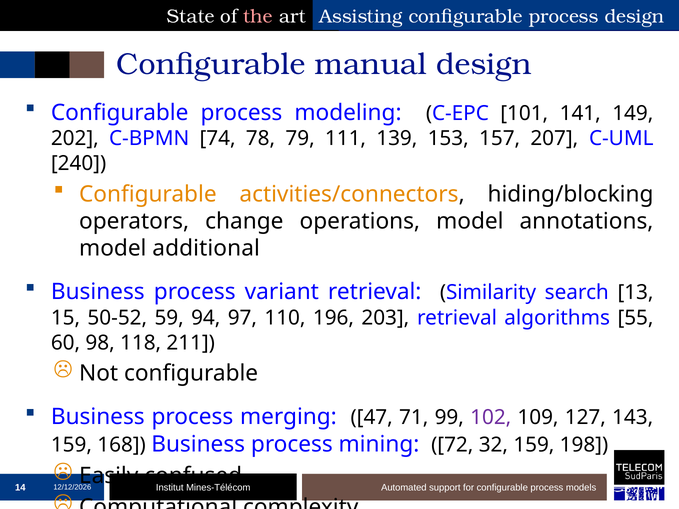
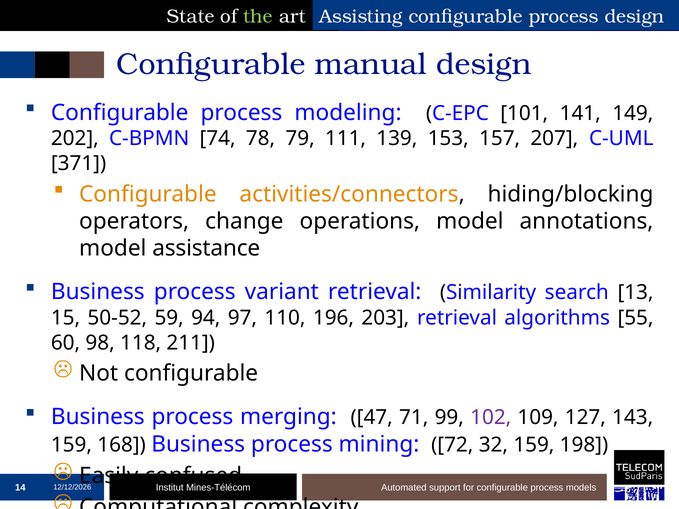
the colour: pink -> light green (258, 16)
240: 240 -> 371 (79, 164)
additional: additional -> assistance (206, 249)
